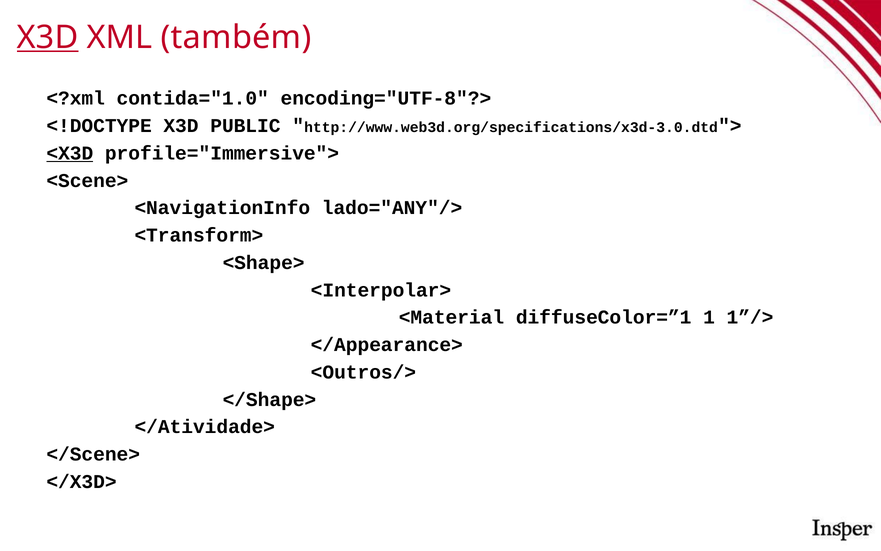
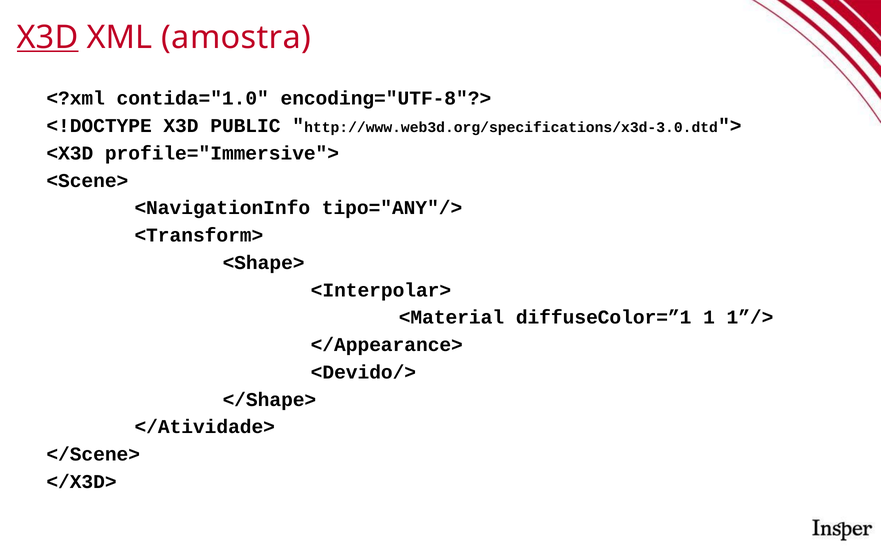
também: também -> amostra (236, 37)
<X3D underline: present -> none (70, 153)
lado="ANY"/>: lado="ANY"/> -> tipo="ANY"/> (392, 208)
<Outros/>: <Outros/> -> <Devido/> (363, 372)
